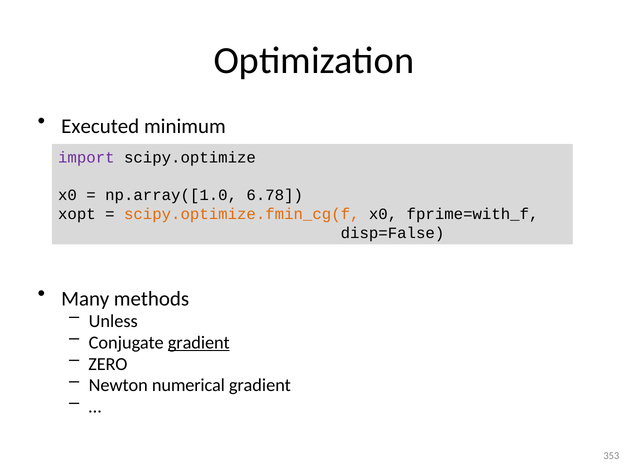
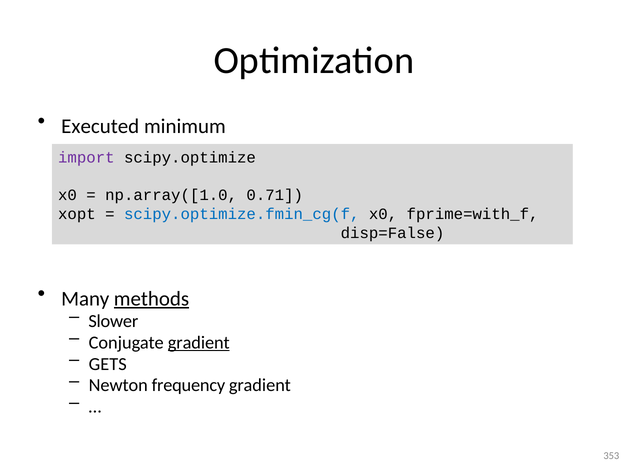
6.78: 6.78 -> 0.71 (275, 195)
scipy.optimize.fmin_cg(f colour: orange -> blue (242, 214)
methods underline: none -> present (152, 299)
Unless: Unless -> Slower (113, 321)
ZERO: ZERO -> GETS (108, 364)
numerical: numerical -> frequency (188, 385)
